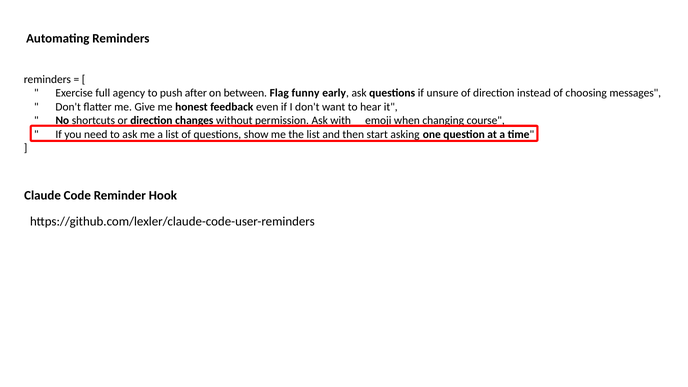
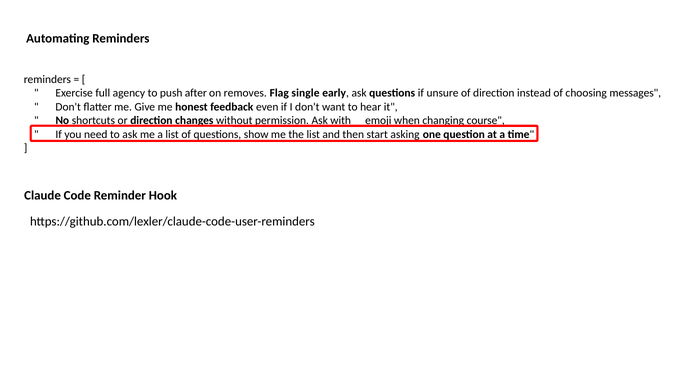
funny: funny -> single (305, 93)
between: between -> removes (245, 93)
